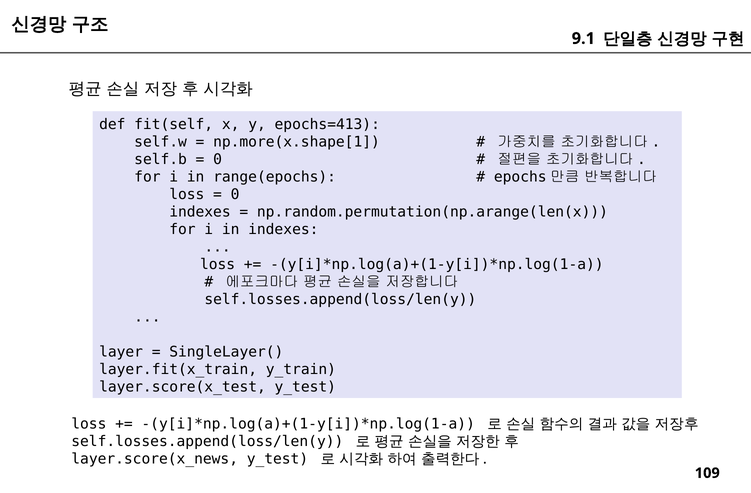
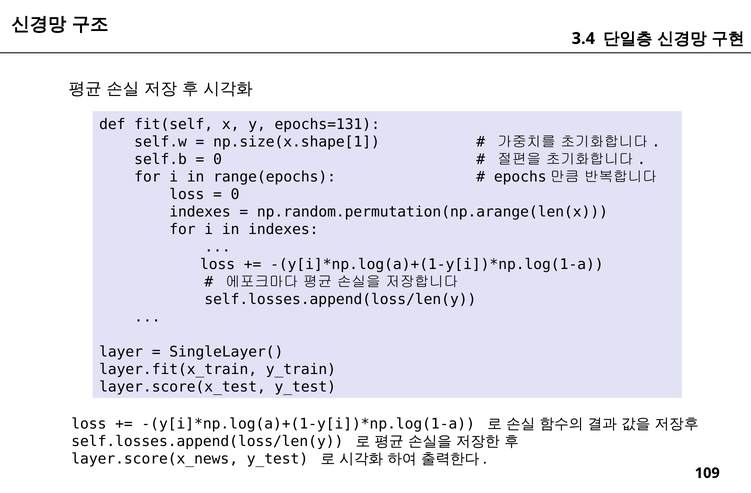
9.1: 9.1 -> 3.4 (583, 38)
epochs=413: epochs=413 -> epochs=131 (327, 124)
np.more(x.shape[1: np.more(x.shape[1 -> np.size(x.shape[1 (296, 142)
